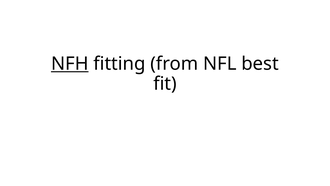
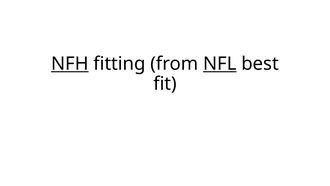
NFL underline: none -> present (220, 64)
